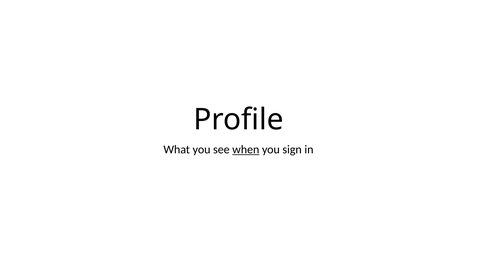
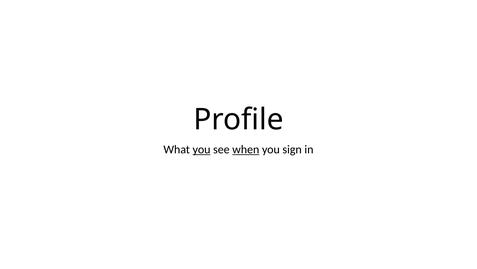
you underline: none -> present (202, 149)
